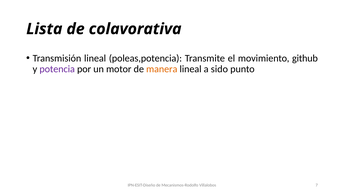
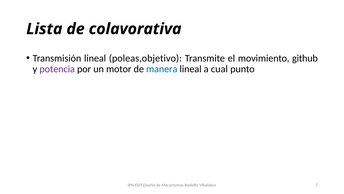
poleas,potencia: poleas,potencia -> poleas,objetivo (145, 58)
manera colour: orange -> blue (162, 69)
sido: sido -> cual (219, 69)
